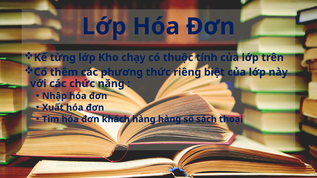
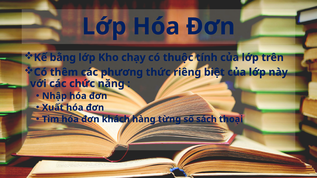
từng: từng -> bằng (63, 58)
hàng hàng: hàng -> từng (170, 119)
